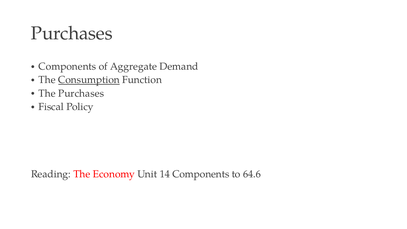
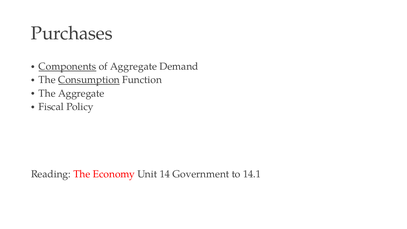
Components underline: none -> present (67, 66)
The Purchases: Purchases -> Aggregate (81, 93)
14 Components: Components -> Government (201, 174)
64.6: 64.6 -> 14.1 (252, 174)
